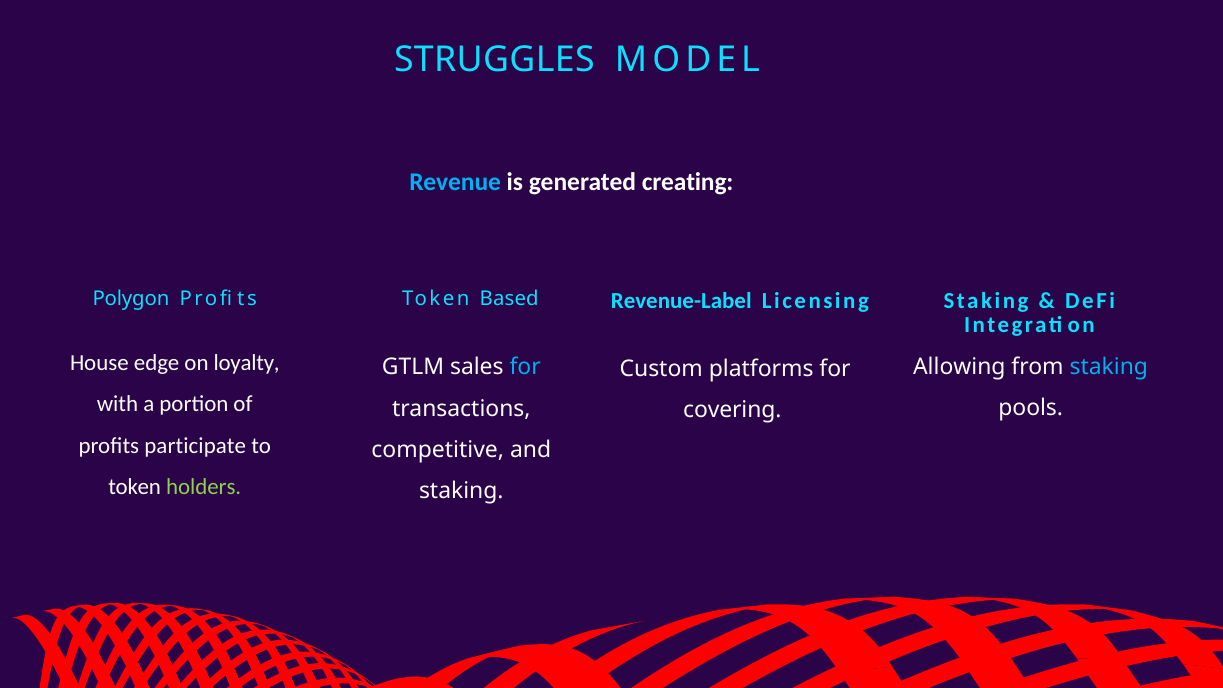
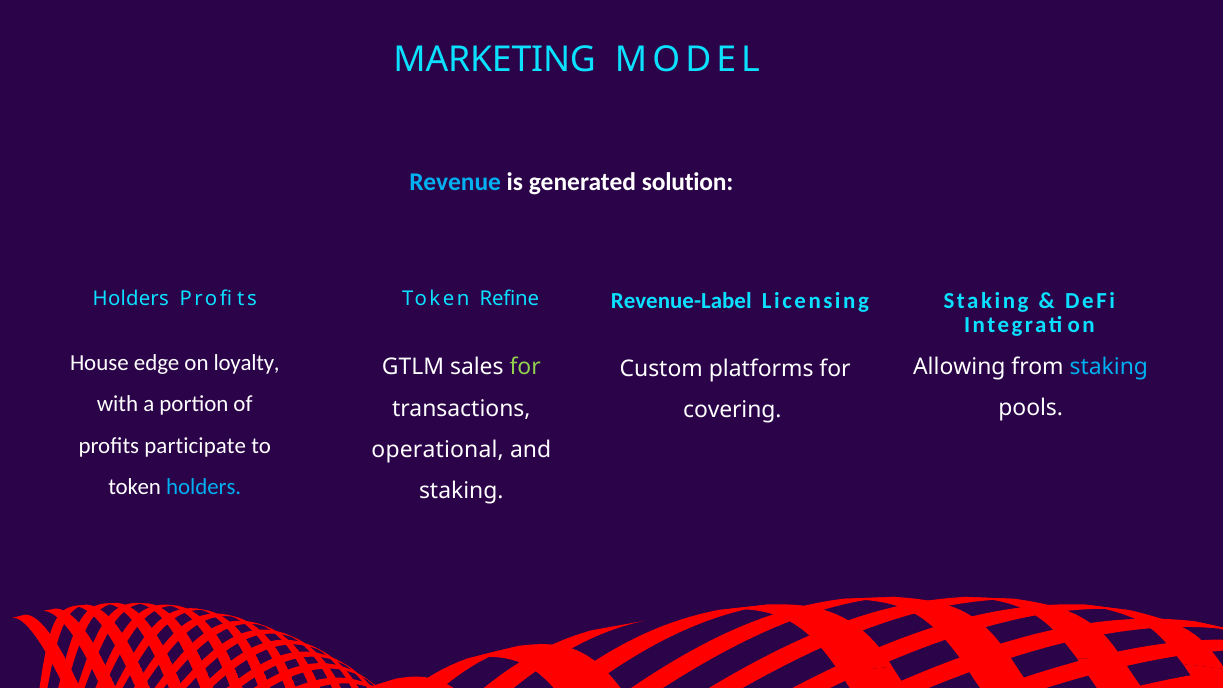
STRUGGLES: STRUGGLES -> MARKETING (495, 60)
creating: creating -> solution (688, 182)
Polygon: Polygon -> Holders (131, 299)
Based: Based -> Refine (509, 299)
for colour: light blue -> light green (525, 367)
competitive: competitive -> operational (438, 450)
holders colour: light green -> light blue (204, 487)
